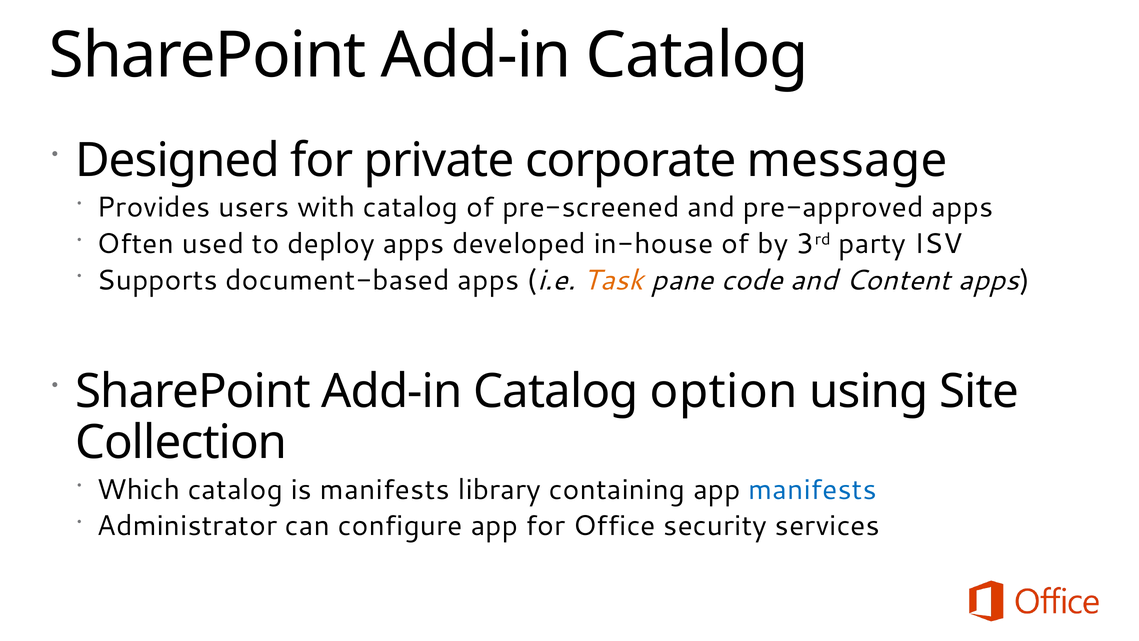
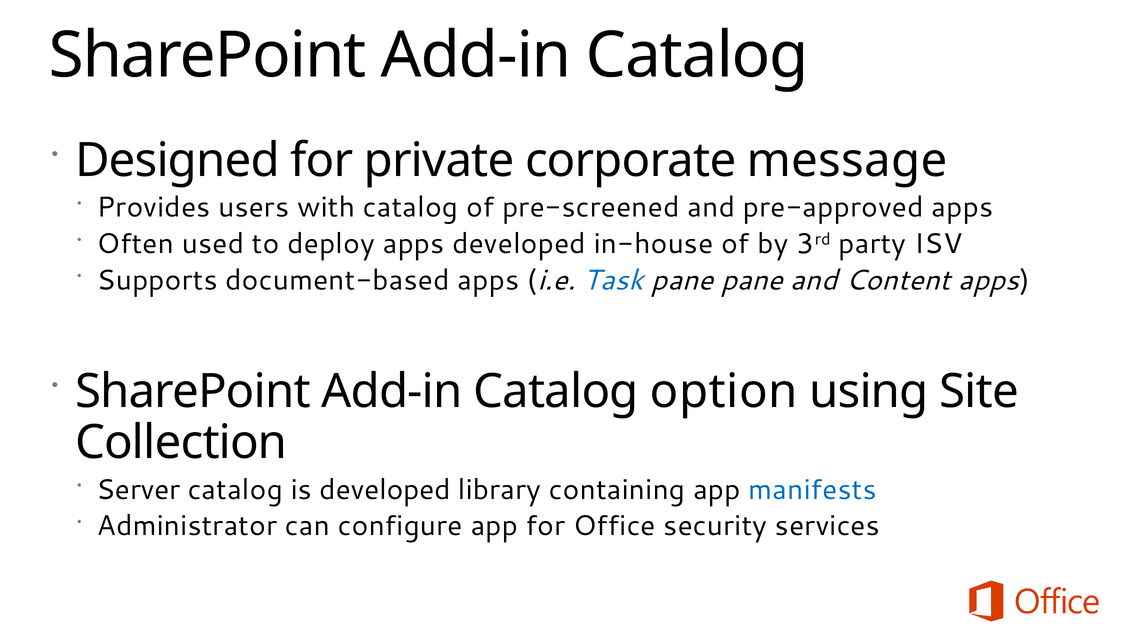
Task colour: orange -> blue (614, 280)
pane code: code -> pane (752, 280)
Which: Which -> Server (138, 490)
is manifests: manifests -> developed (385, 490)
